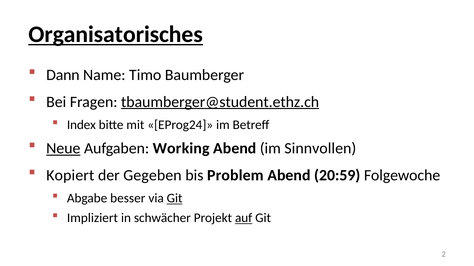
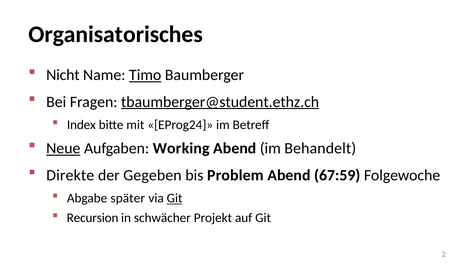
Organisatorisches underline: present -> none (116, 35)
Dann: Dann -> Nicht (63, 75)
Timo underline: none -> present (145, 75)
Sinnvollen: Sinnvollen -> Behandelt (320, 149)
Kopiert: Kopiert -> Direkte (70, 176)
20:59: 20:59 -> 67:59 (337, 176)
besser: besser -> später (128, 199)
Impliziert: Impliziert -> Recursion (93, 219)
auf underline: present -> none (244, 219)
